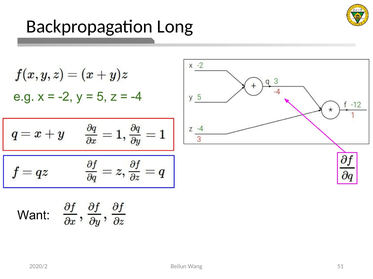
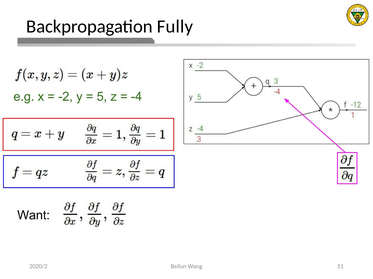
Long: Long -> Fully (175, 27)
